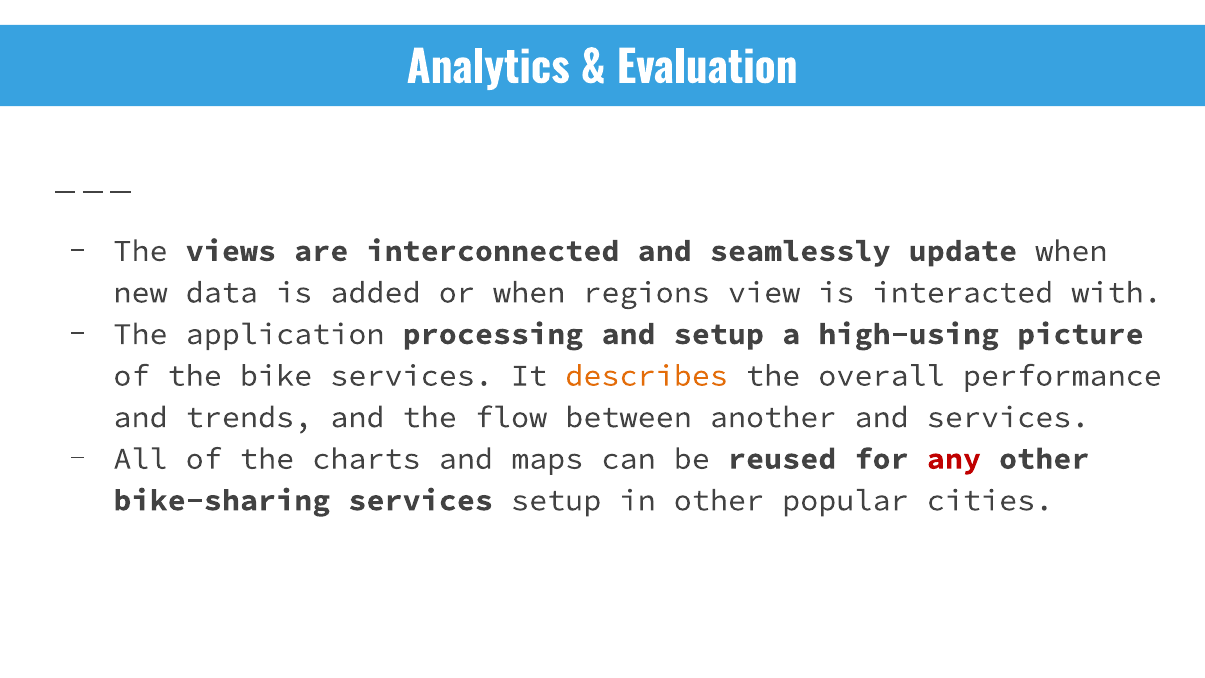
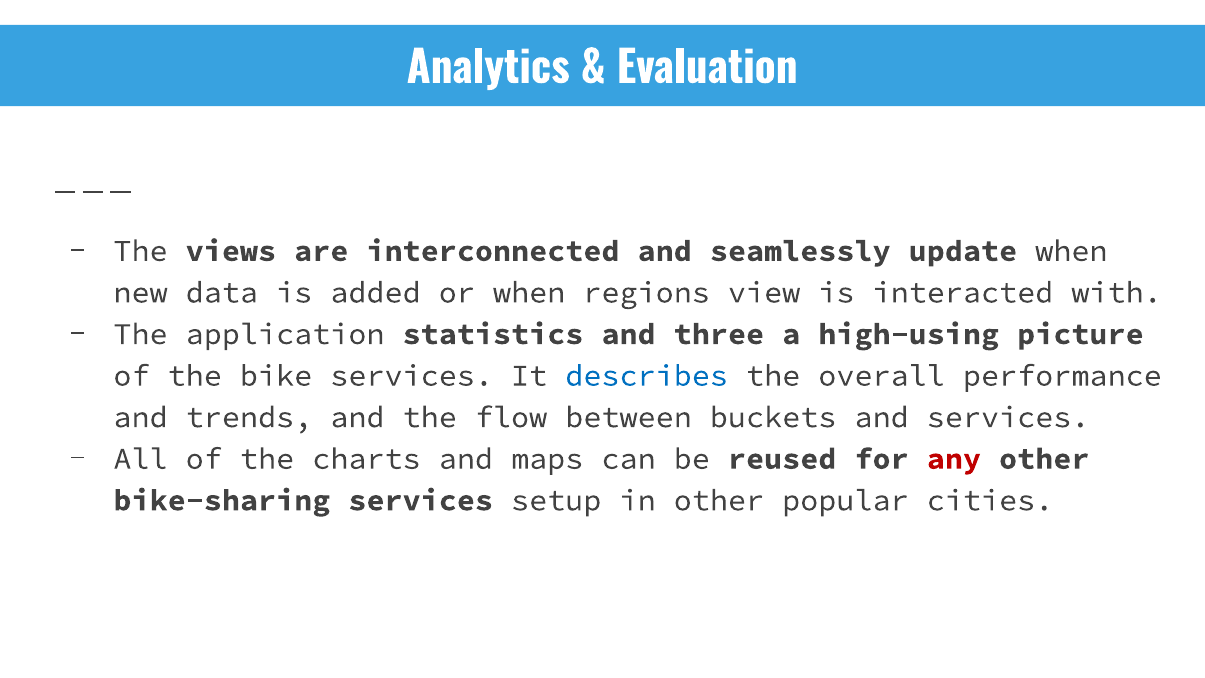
processing: processing -> statistics (493, 334)
and setup: setup -> three (719, 334)
describes colour: orange -> blue (647, 376)
another: another -> buckets (773, 417)
